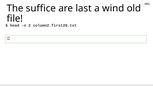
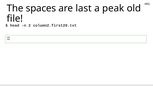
suffice: suffice -> spaces (41, 8)
wind: wind -> peak (113, 8)
